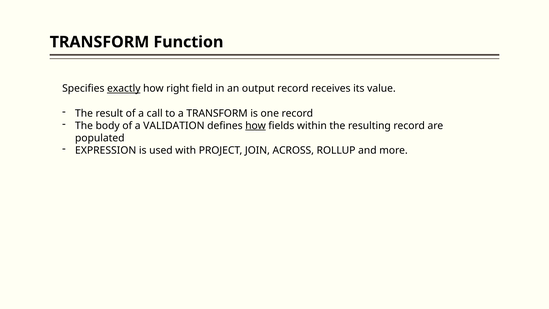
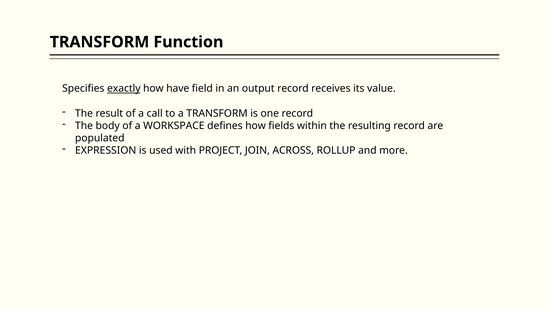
right: right -> have (178, 89)
VALIDATION: VALIDATION -> WORKSPACE (174, 126)
how underline: present -> none (256, 126)
